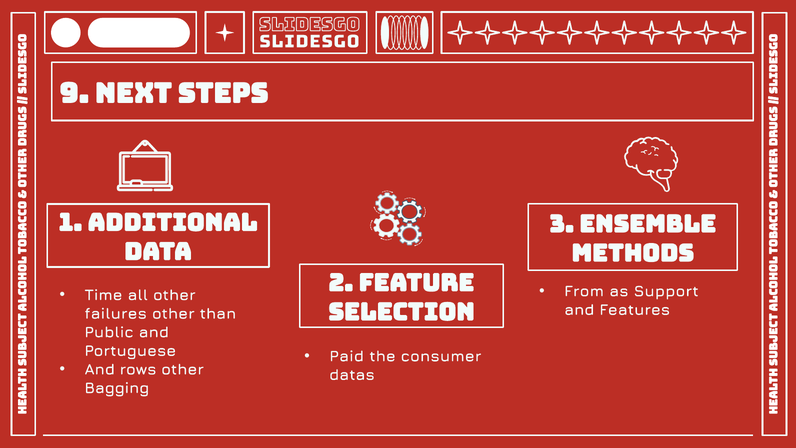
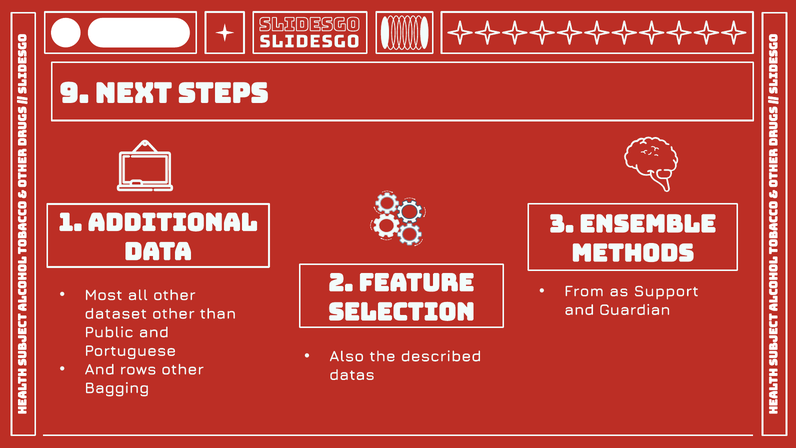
Time: Time -> Most (104, 295)
Features: Features -> Guardian (635, 310)
failures: failures -> dataset (116, 314)
Paid: Paid -> Also (347, 356)
consumer: consumer -> described (441, 356)
